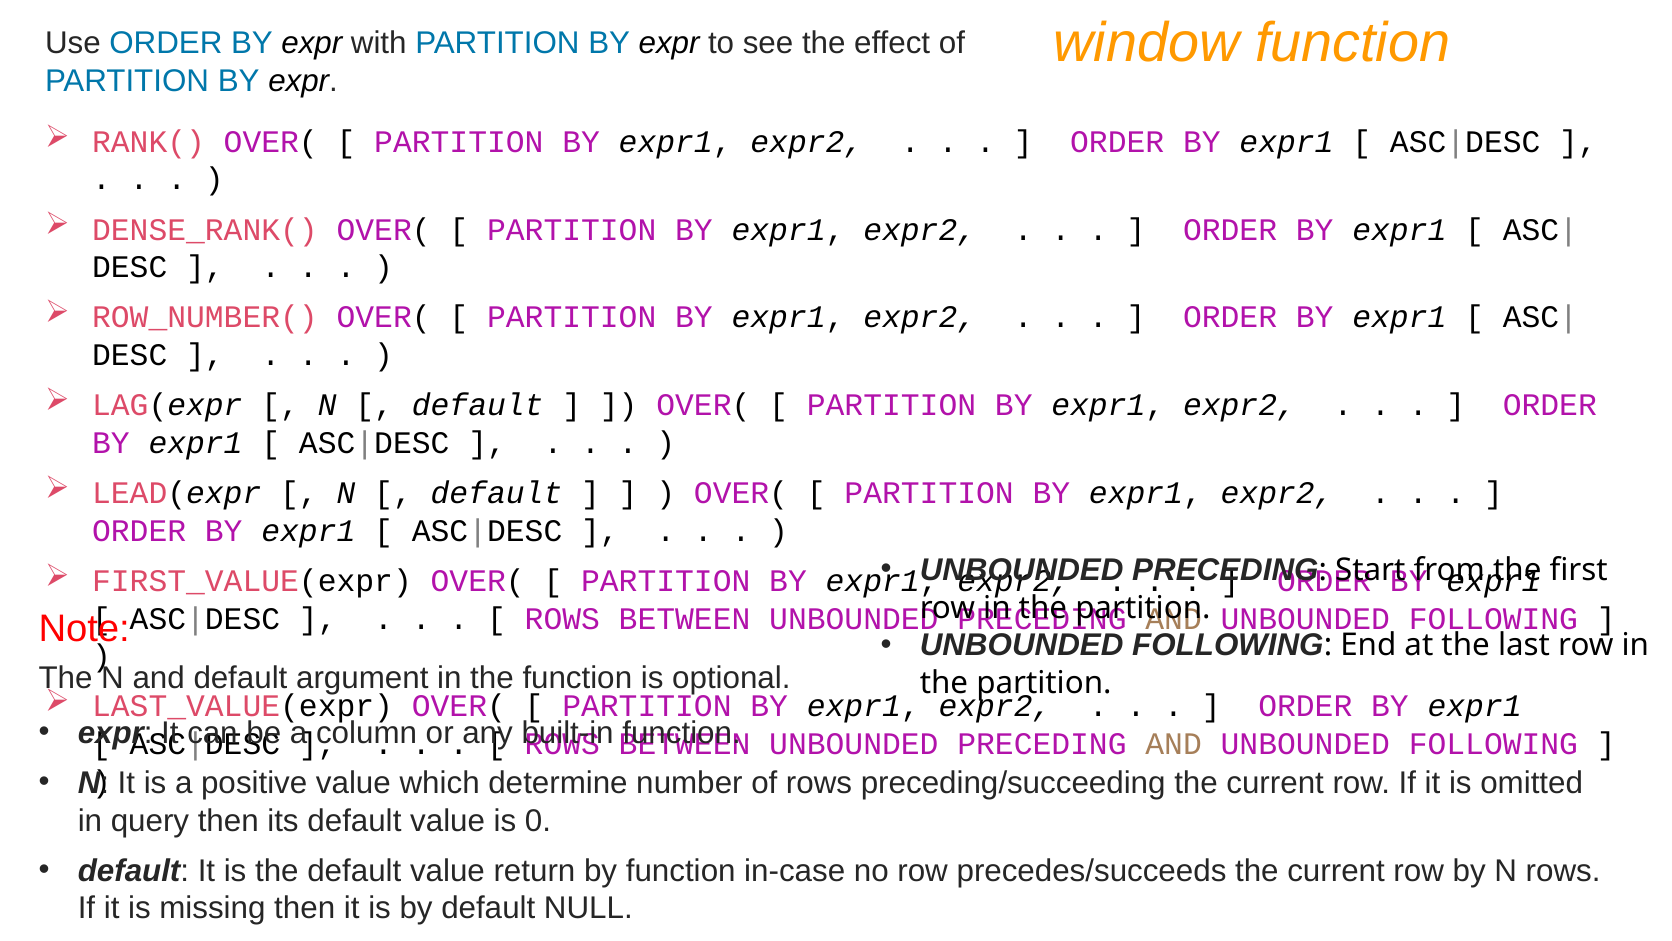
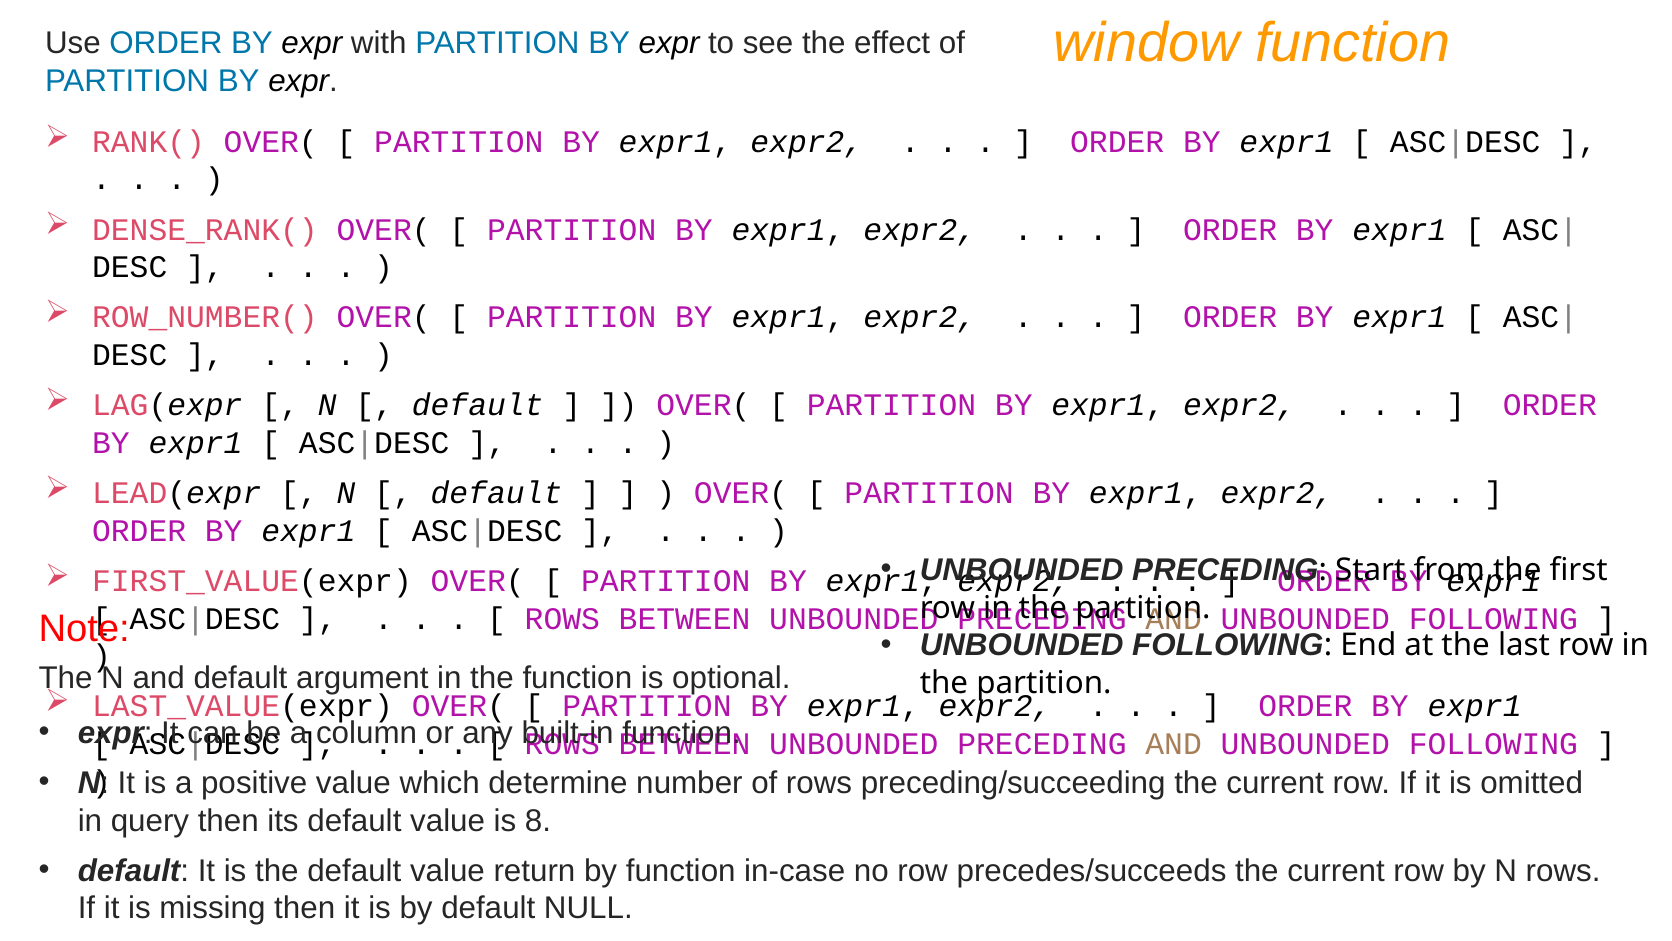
0: 0 -> 8 (538, 820)
